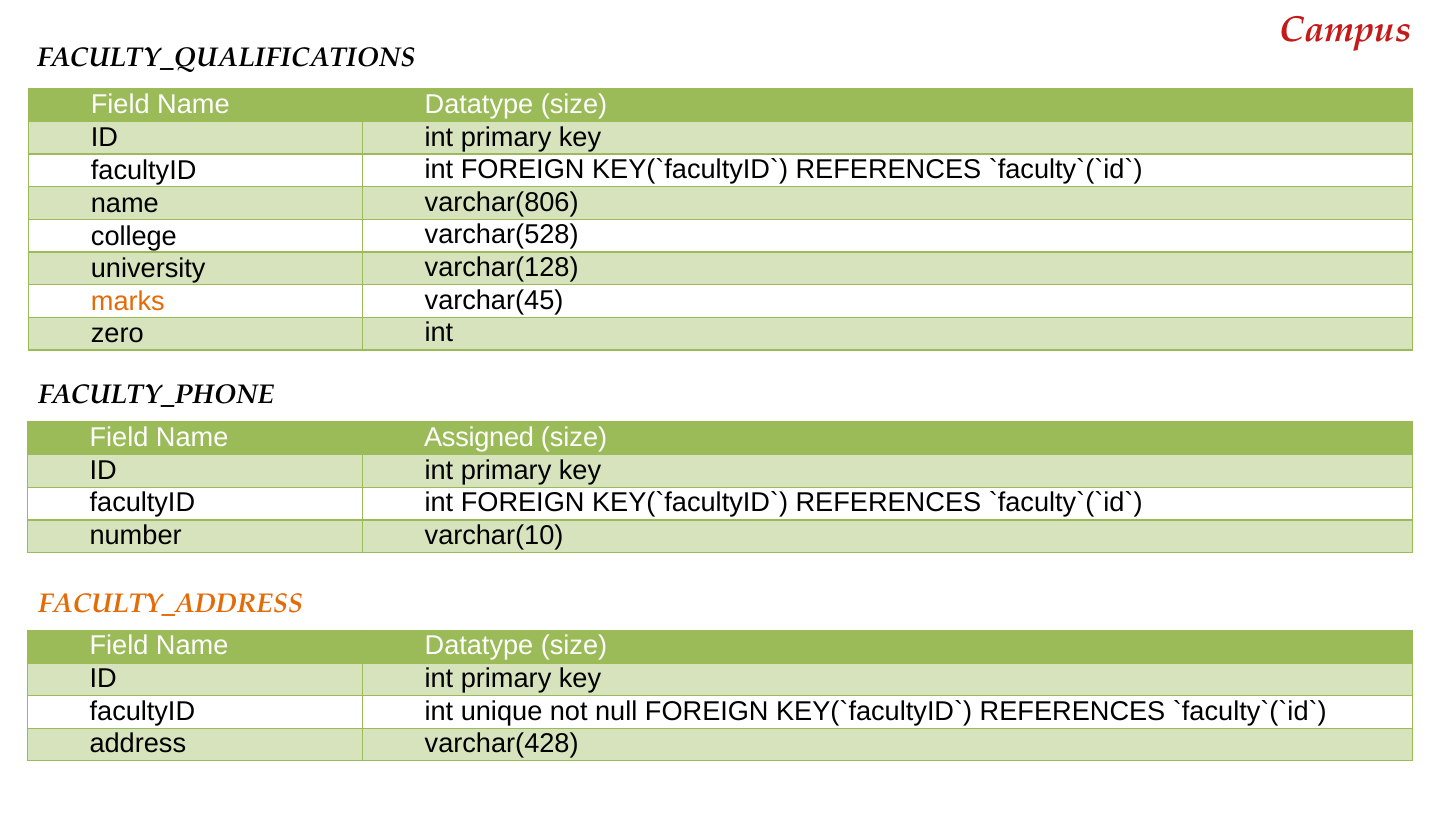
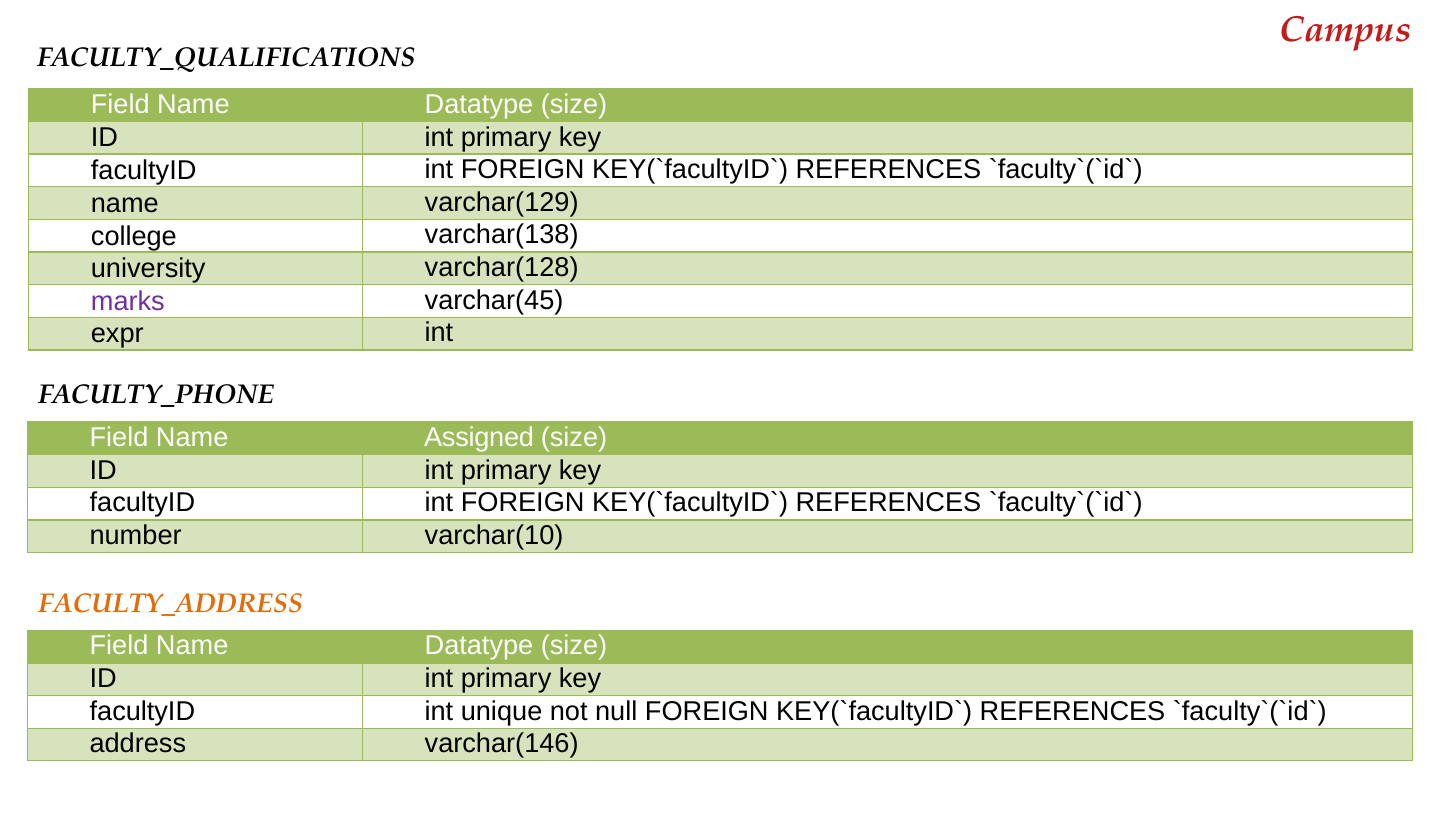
varchar(806: varchar(806 -> varchar(129 (502, 202)
varchar(528: varchar(528 -> varchar(138 (502, 235)
marks colour: orange -> purple (128, 301)
zero: zero -> expr (117, 334)
varchar(428: varchar(428 -> varchar(146 (502, 744)
